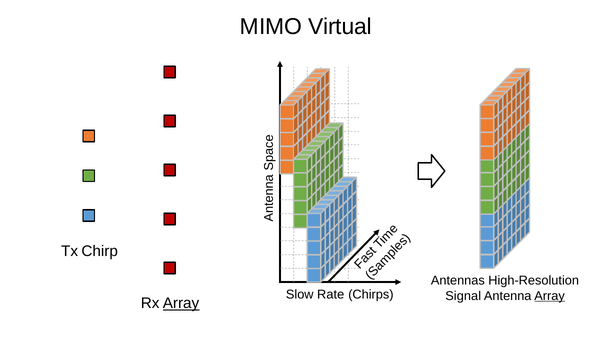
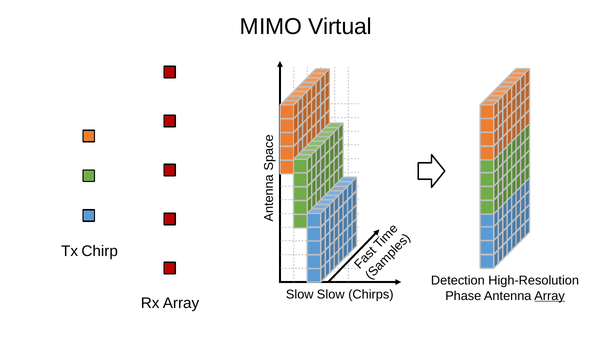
Antennas: Antennas -> Detection (458, 280)
Slow Rate: Rate -> Slow (331, 294)
Signal: Signal -> Phase (463, 296)
Array underline: present -> none (181, 303)
